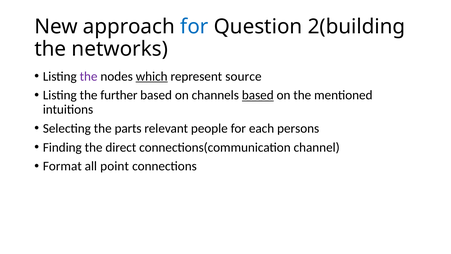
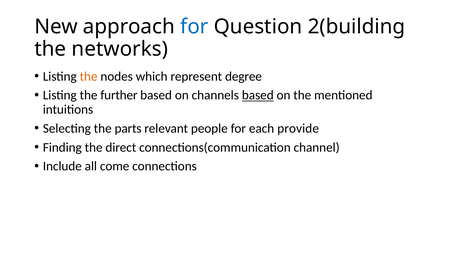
the colour: purple -> orange (89, 76)
which underline: present -> none (152, 76)
source: source -> degree (244, 76)
persons: persons -> provide (298, 128)
Format: Format -> Include (62, 166)
point: point -> come (115, 166)
